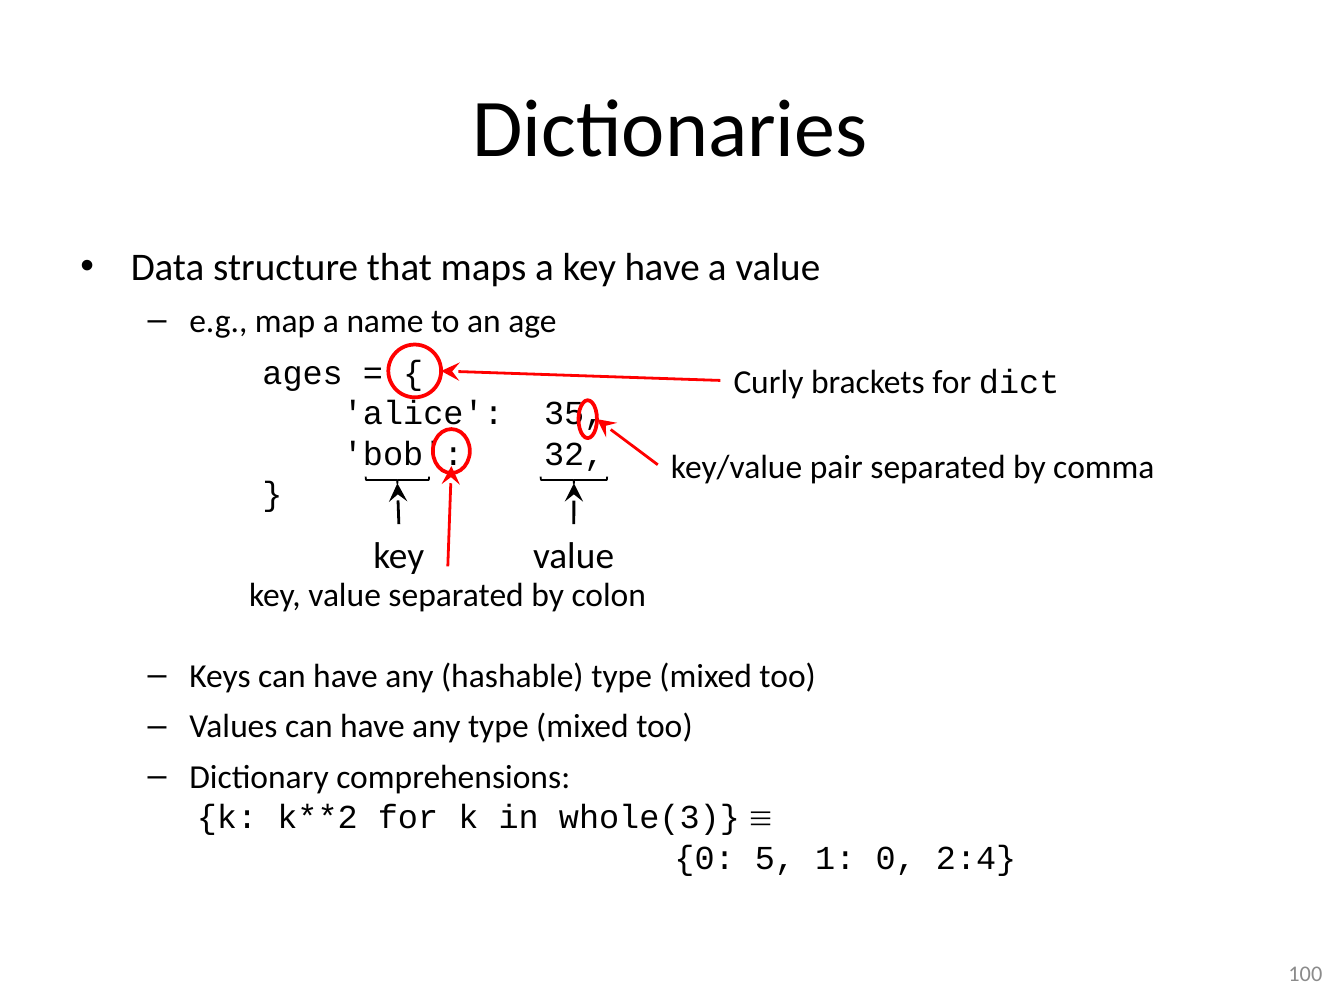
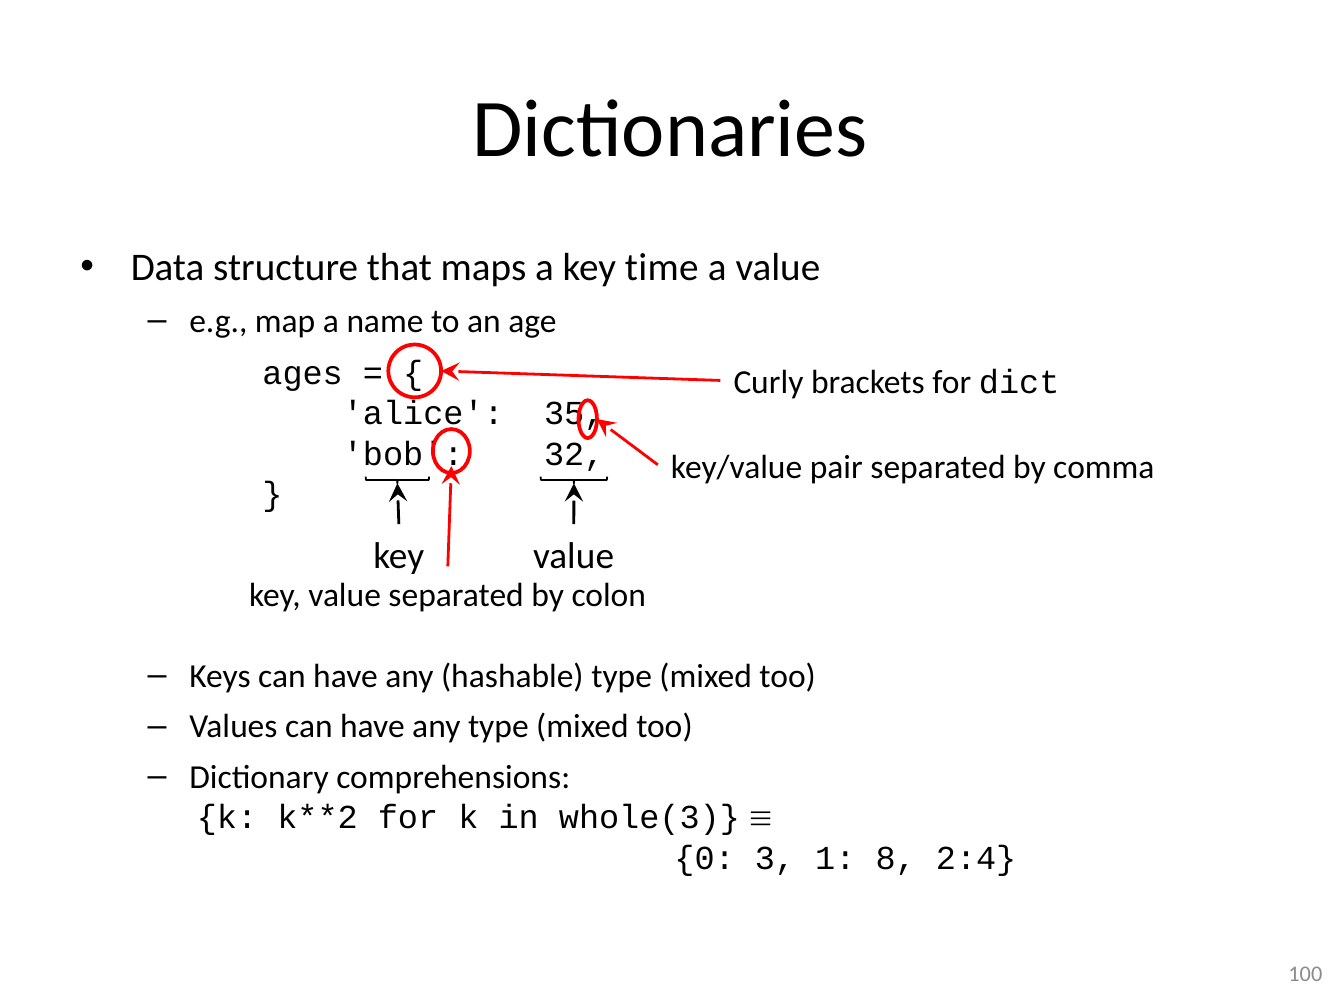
key have: have -> time (662, 268)
5: 5 -> 3 (775, 858)
1 0: 0 -> 8 (896, 858)
